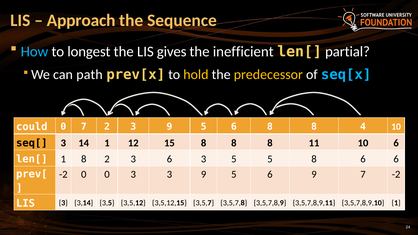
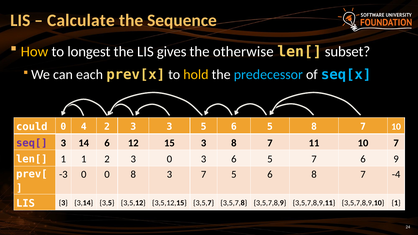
Approach: Approach -> Calculate (81, 20)
How colour: light blue -> yellow (34, 52)
inefficient: inefficient -> otherwise (243, 52)
partial: partial -> subset (348, 52)
path: path -> each (90, 75)
predecessor colour: yellow -> light blue (268, 75)
0 7: 7 -> 4 (84, 127)
2 3 9: 9 -> 3 (169, 127)
5 6 8: 8 -> 5 (270, 127)
4: 4 -> 7 (363, 127)
seq[ colour: black -> purple (32, 143)
14 1: 1 -> 6 (107, 143)
15 8: 8 -> 3 (204, 143)
8: 8 -> 7 (270, 143)
10 6: 6 -> 7 (396, 143)
1 8: 8 -> 1 (84, 159)
3 6: 6 -> 0 (169, 159)
3 5: 5 -> 6 (234, 159)
5 8: 8 -> 7 (314, 159)
6 6: 6 -> 9 (396, 159)
-2: -2 -> -3 (63, 175)
0 3: 3 -> 8 (133, 175)
9: 9 -> 7 (204, 175)
6 9: 9 -> 8 (314, 175)
7 -2: -2 -> -4 (396, 175)
